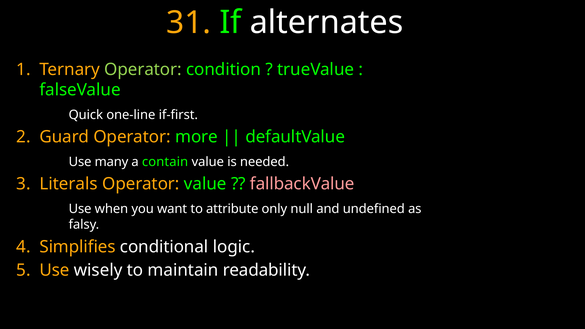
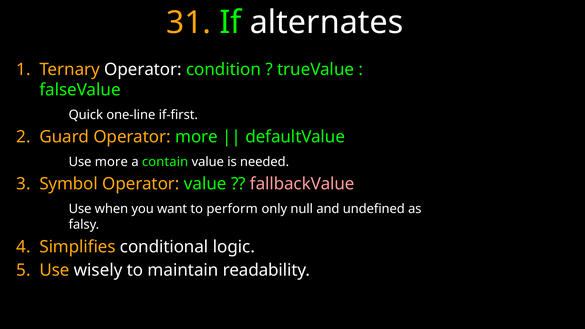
Operator colour: light green -> white (143, 69)
Use many: many -> more (111, 162)
Literals: Literals -> Symbol (69, 184)
attribute: attribute -> perform (232, 209)
